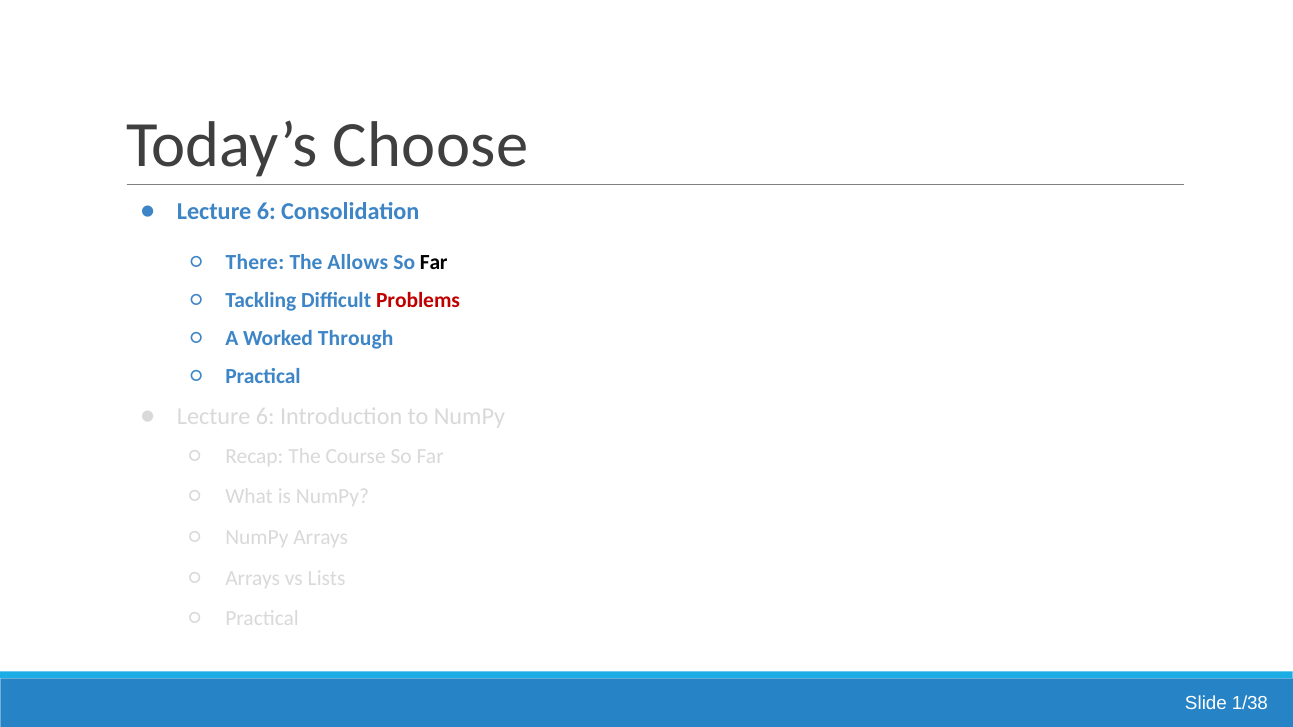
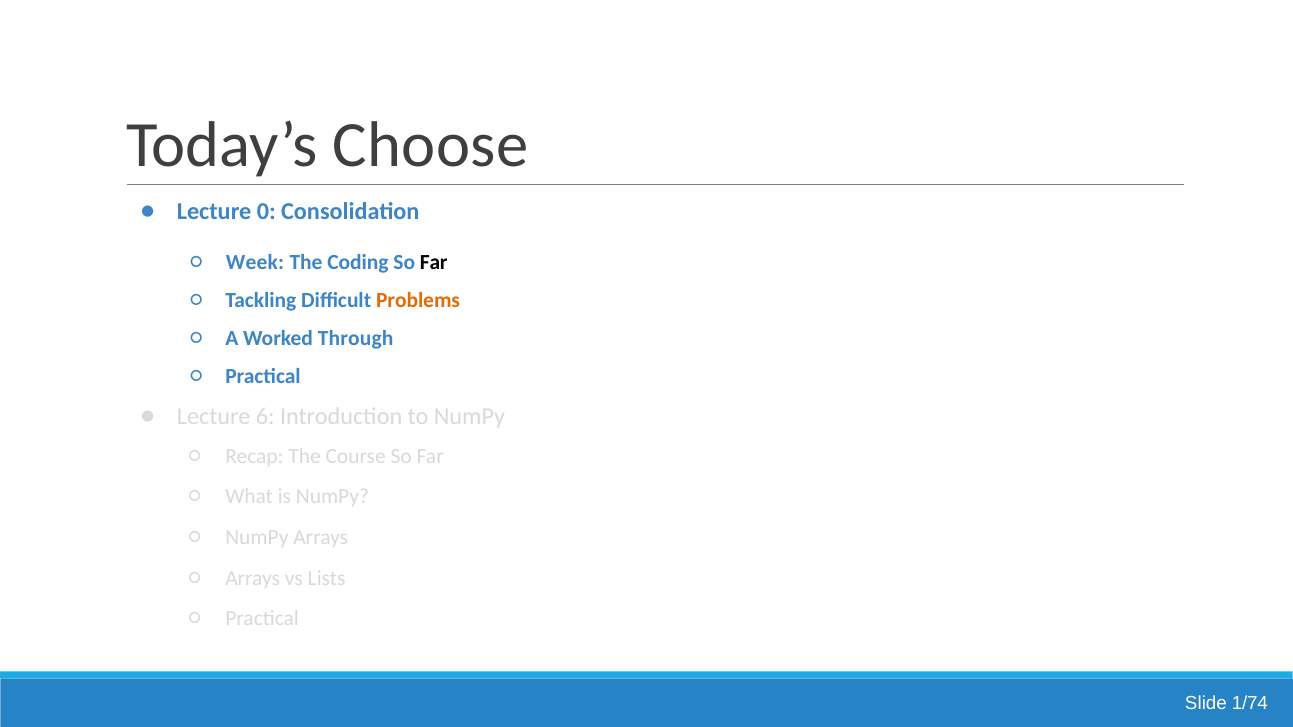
6: 6 -> 0 (266, 212)
There: There -> Week (255, 263)
Allows: Allows -> Coding (358, 263)
Problems colour: red -> orange (418, 301)
1/38: 1/38 -> 1/74 (1250, 704)
